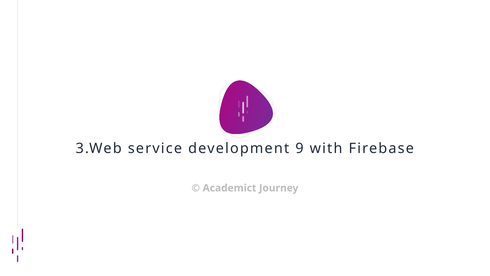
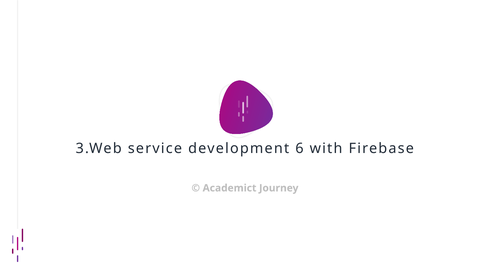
9: 9 -> 6 (299, 148)
